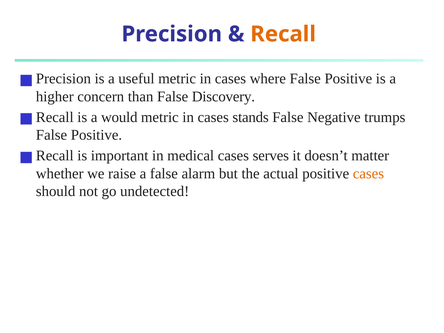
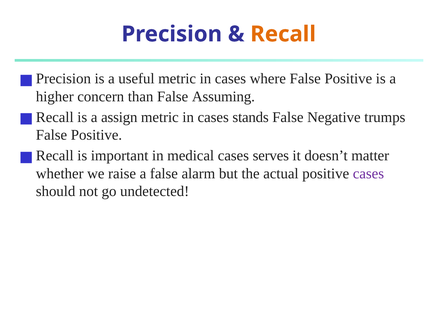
Discovery: Discovery -> Assuming (223, 96)
would: would -> assign (119, 117)
cases colour: orange -> purple (368, 173)
